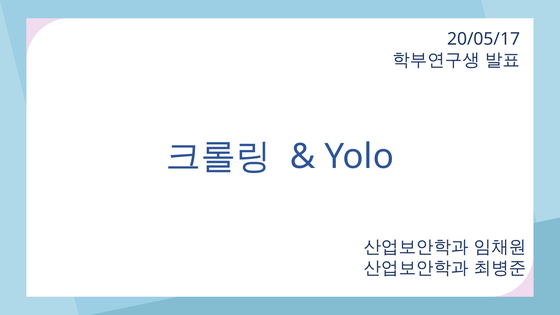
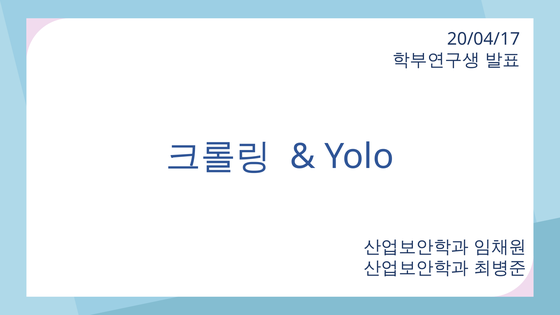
20/05/17: 20/05/17 -> 20/04/17 (484, 39)
